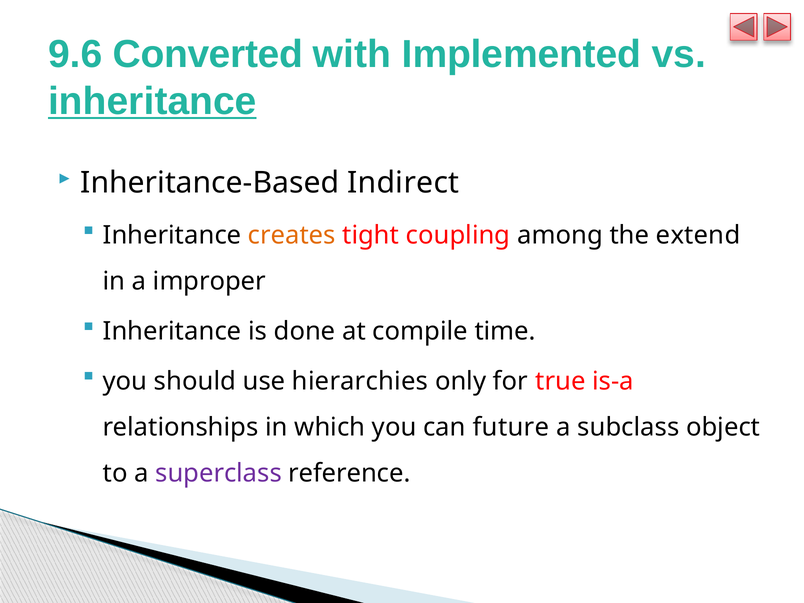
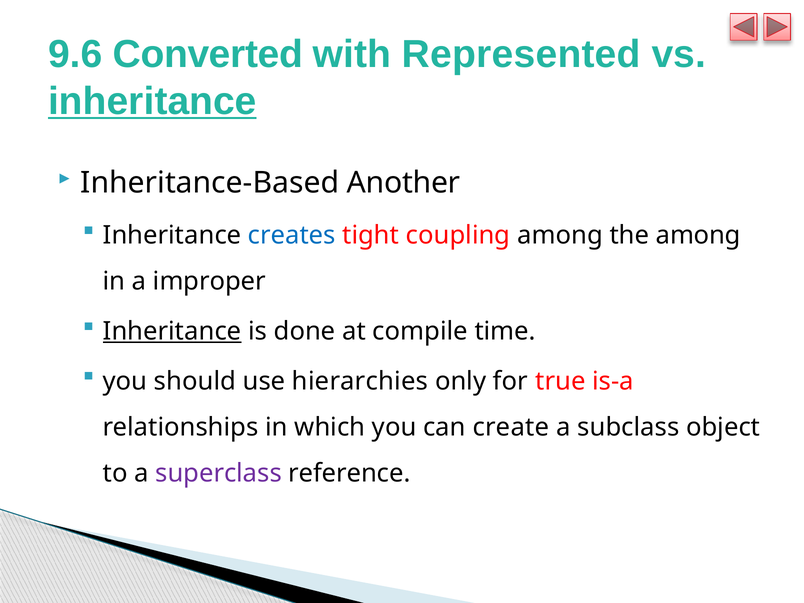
Implemented: Implemented -> Represented (521, 54)
Indirect: Indirect -> Another (404, 183)
creates colour: orange -> blue (292, 235)
the extend: extend -> among (698, 235)
Inheritance underline: none -> present (172, 331)
future: future -> create (511, 427)
